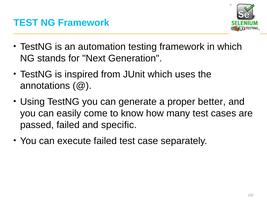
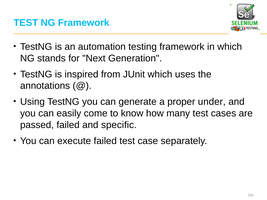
better: better -> under (212, 102)
